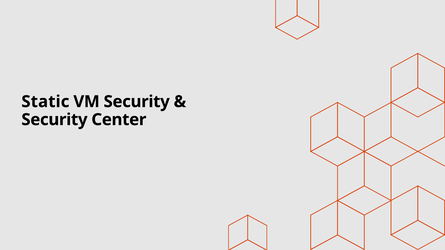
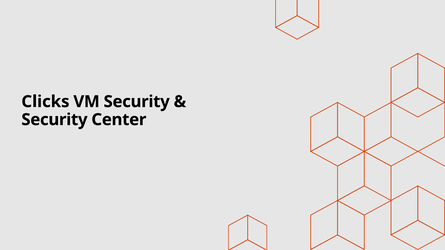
Static: Static -> Clicks (45, 102)
